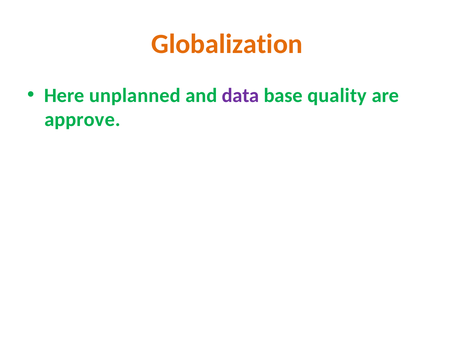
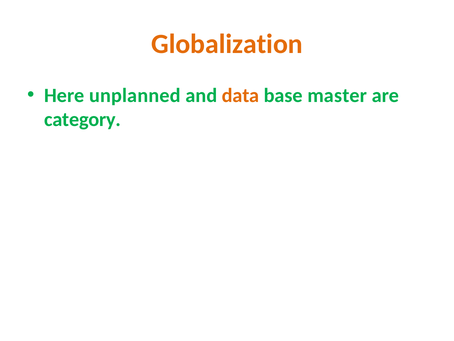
data colour: purple -> orange (241, 95)
quality: quality -> master (337, 95)
approve: approve -> category (83, 119)
